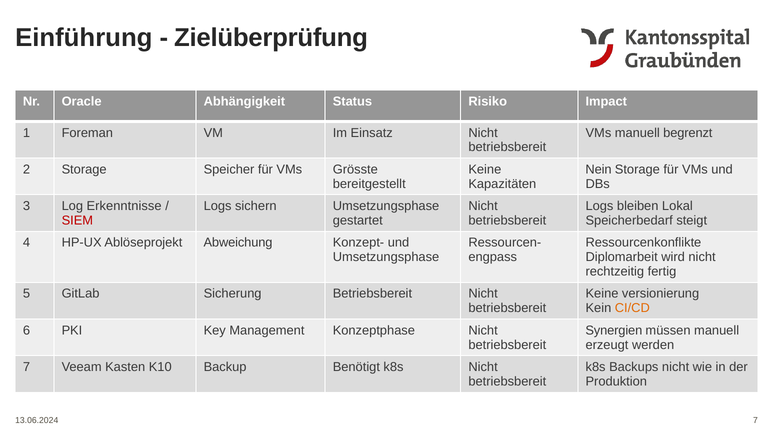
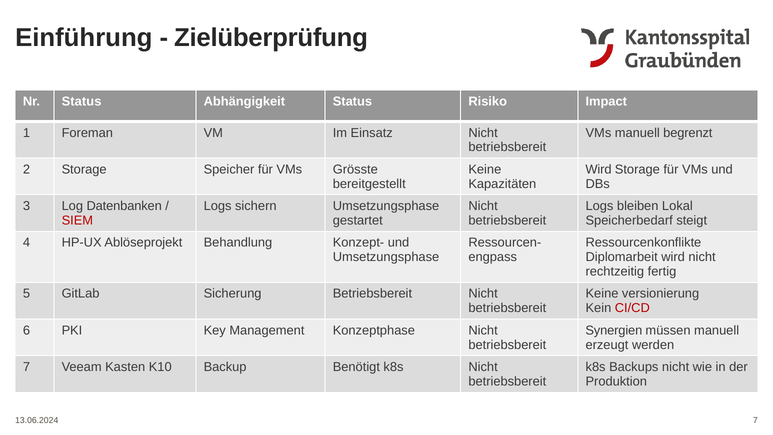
Nr Oracle: Oracle -> Status (82, 101)
Nein: Nein -> Wird (599, 169)
Erkenntnisse: Erkenntnisse -> Datenbanken (124, 206)
Abweichung: Abweichung -> Behandlung (238, 243)
CI/CD colour: orange -> red (632, 308)
